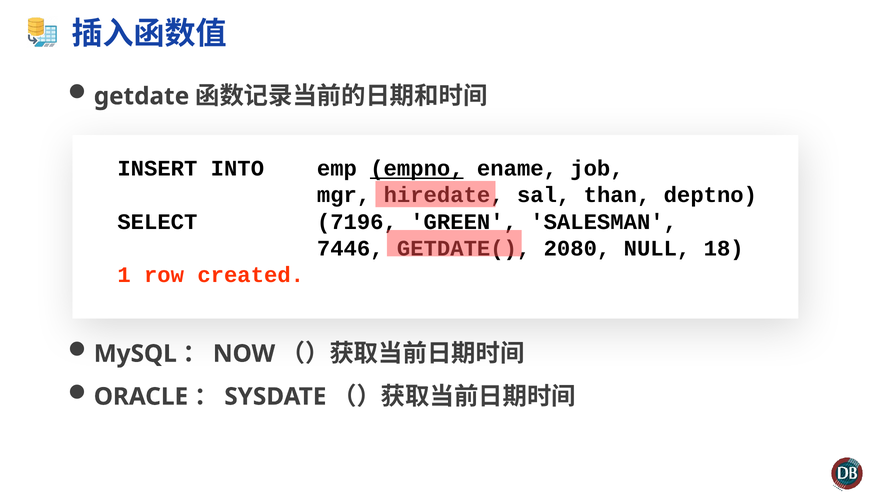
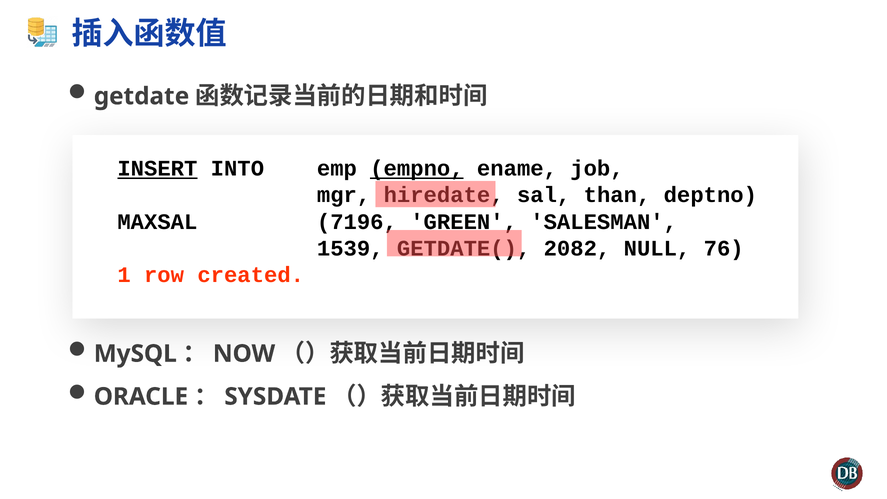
INSERT underline: none -> present (157, 169)
SELECT: SELECT -> MAXSAL (157, 222)
7446: 7446 -> 1539 (350, 248)
2080: 2080 -> 2082 (577, 248)
18: 18 -> 76 (724, 248)
